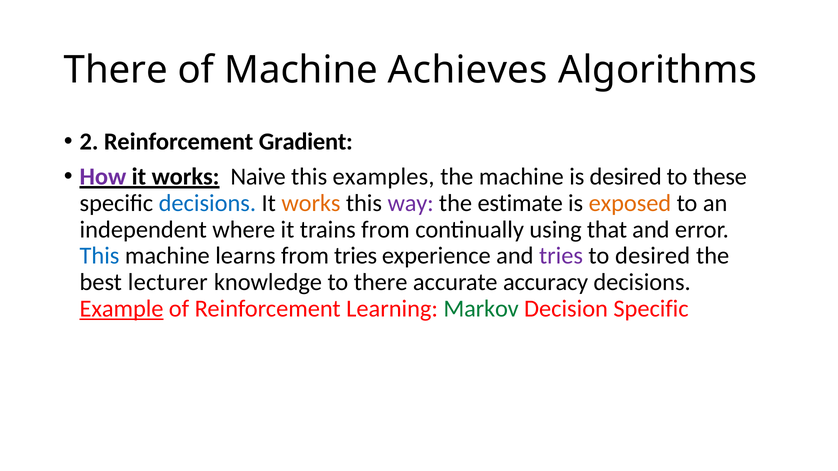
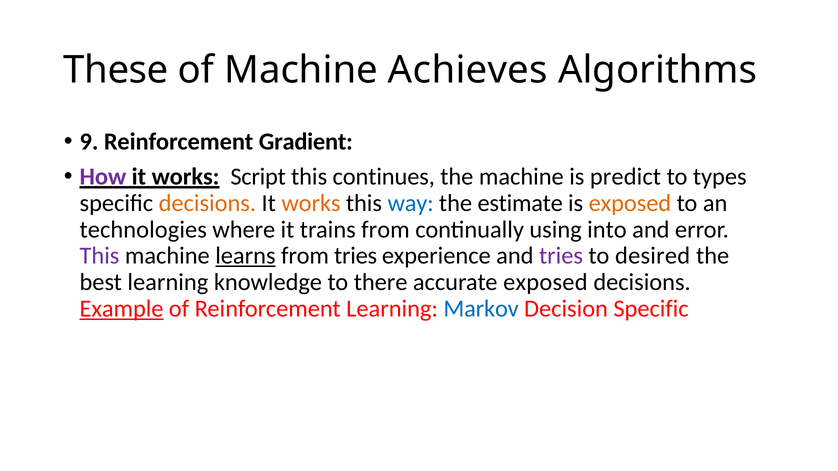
There: There -> These (116, 70)
2: 2 -> 9 (89, 142)
Naive: Naive -> Script (258, 177)
examples: examples -> continues (384, 177)
is desired: desired -> predict (625, 177)
these: these -> types (720, 177)
decisions colour: blue -> orange (207, 203)
way colour: purple -> blue (411, 203)
independent: independent -> technologies (143, 230)
that: that -> into (607, 230)
This colour: blue -> purple (100, 256)
learns underline: none -> present (245, 256)
best lecturer: lecturer -> learning (168, 282)
accurate accuracy: accuracy -> exposed (545, 282)
Markov colour: green -> blue (481, 309)
